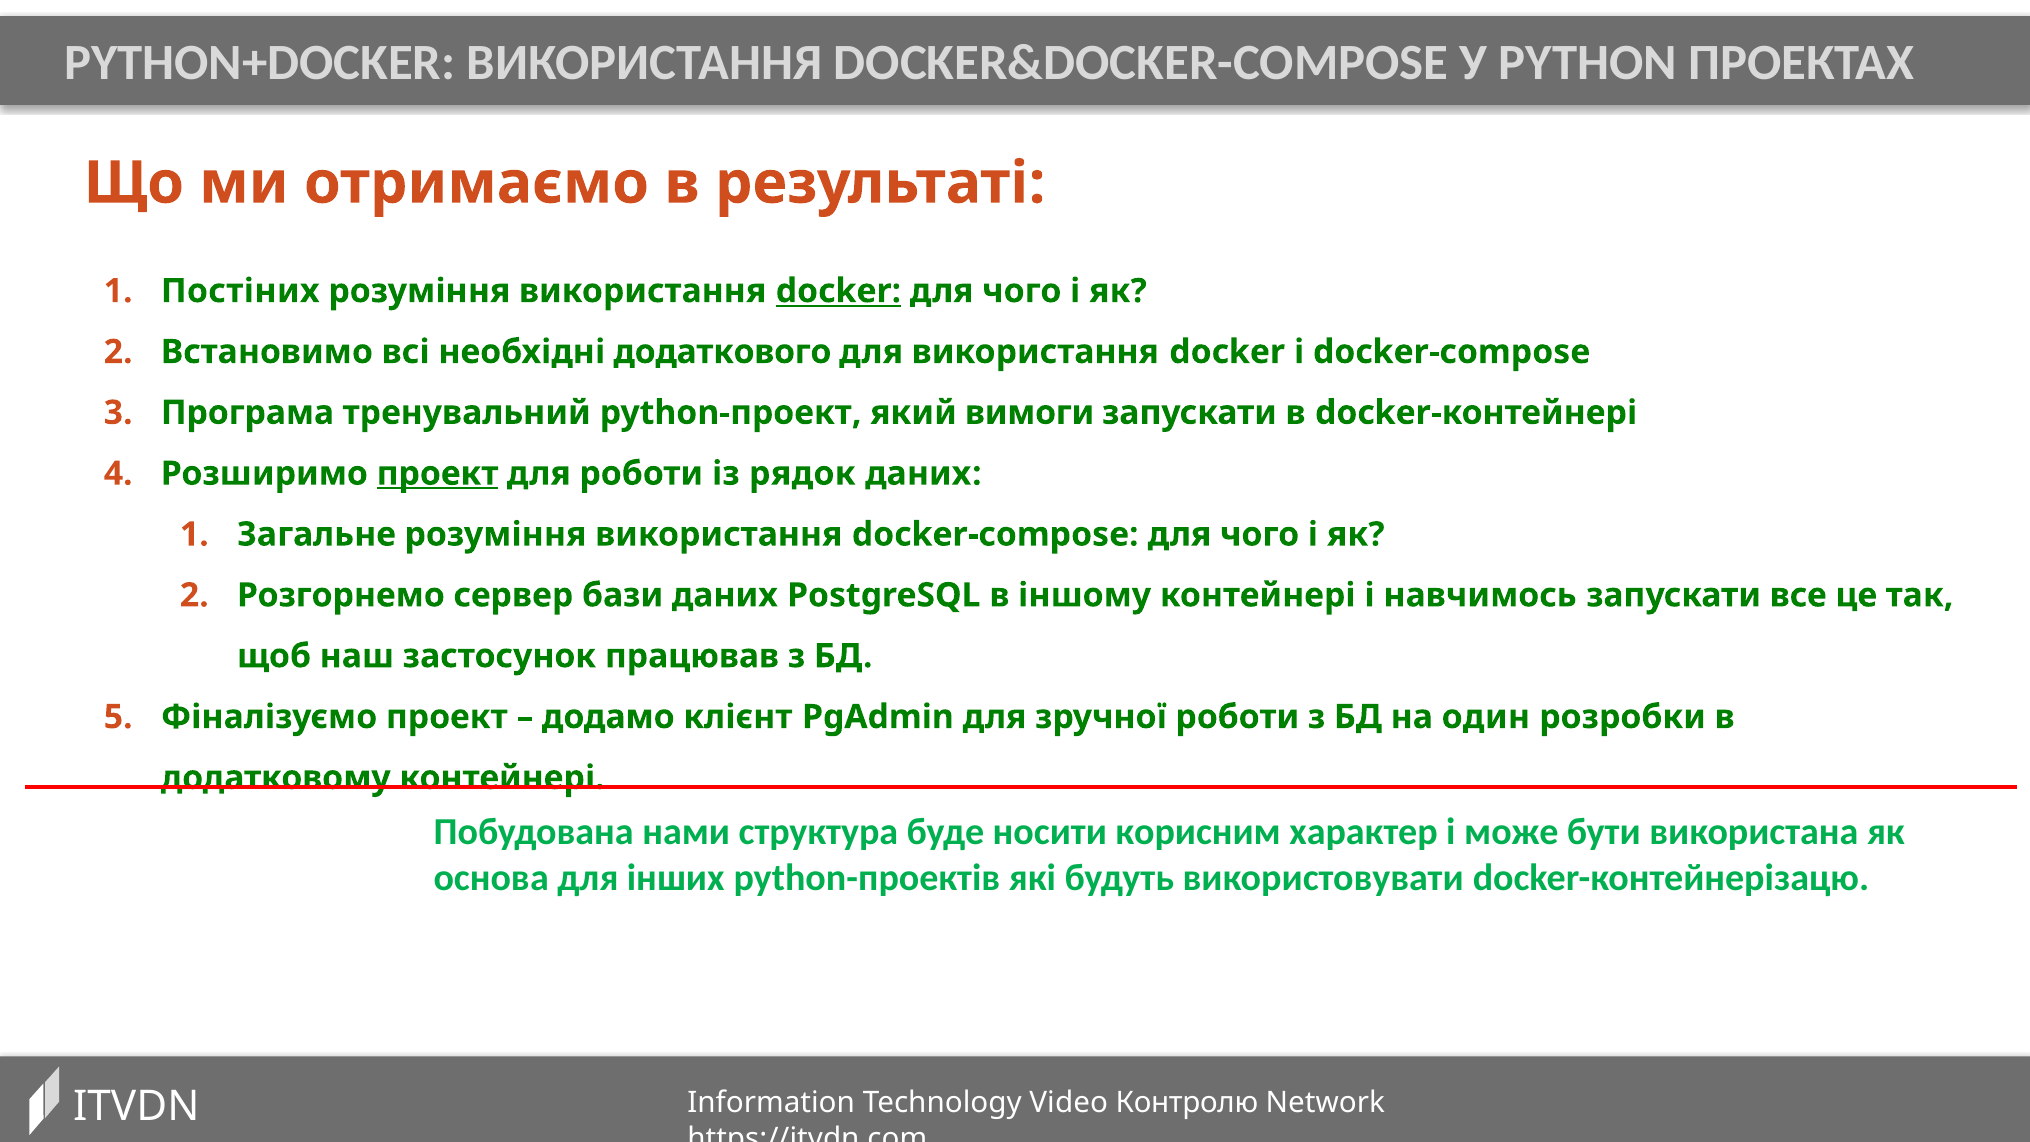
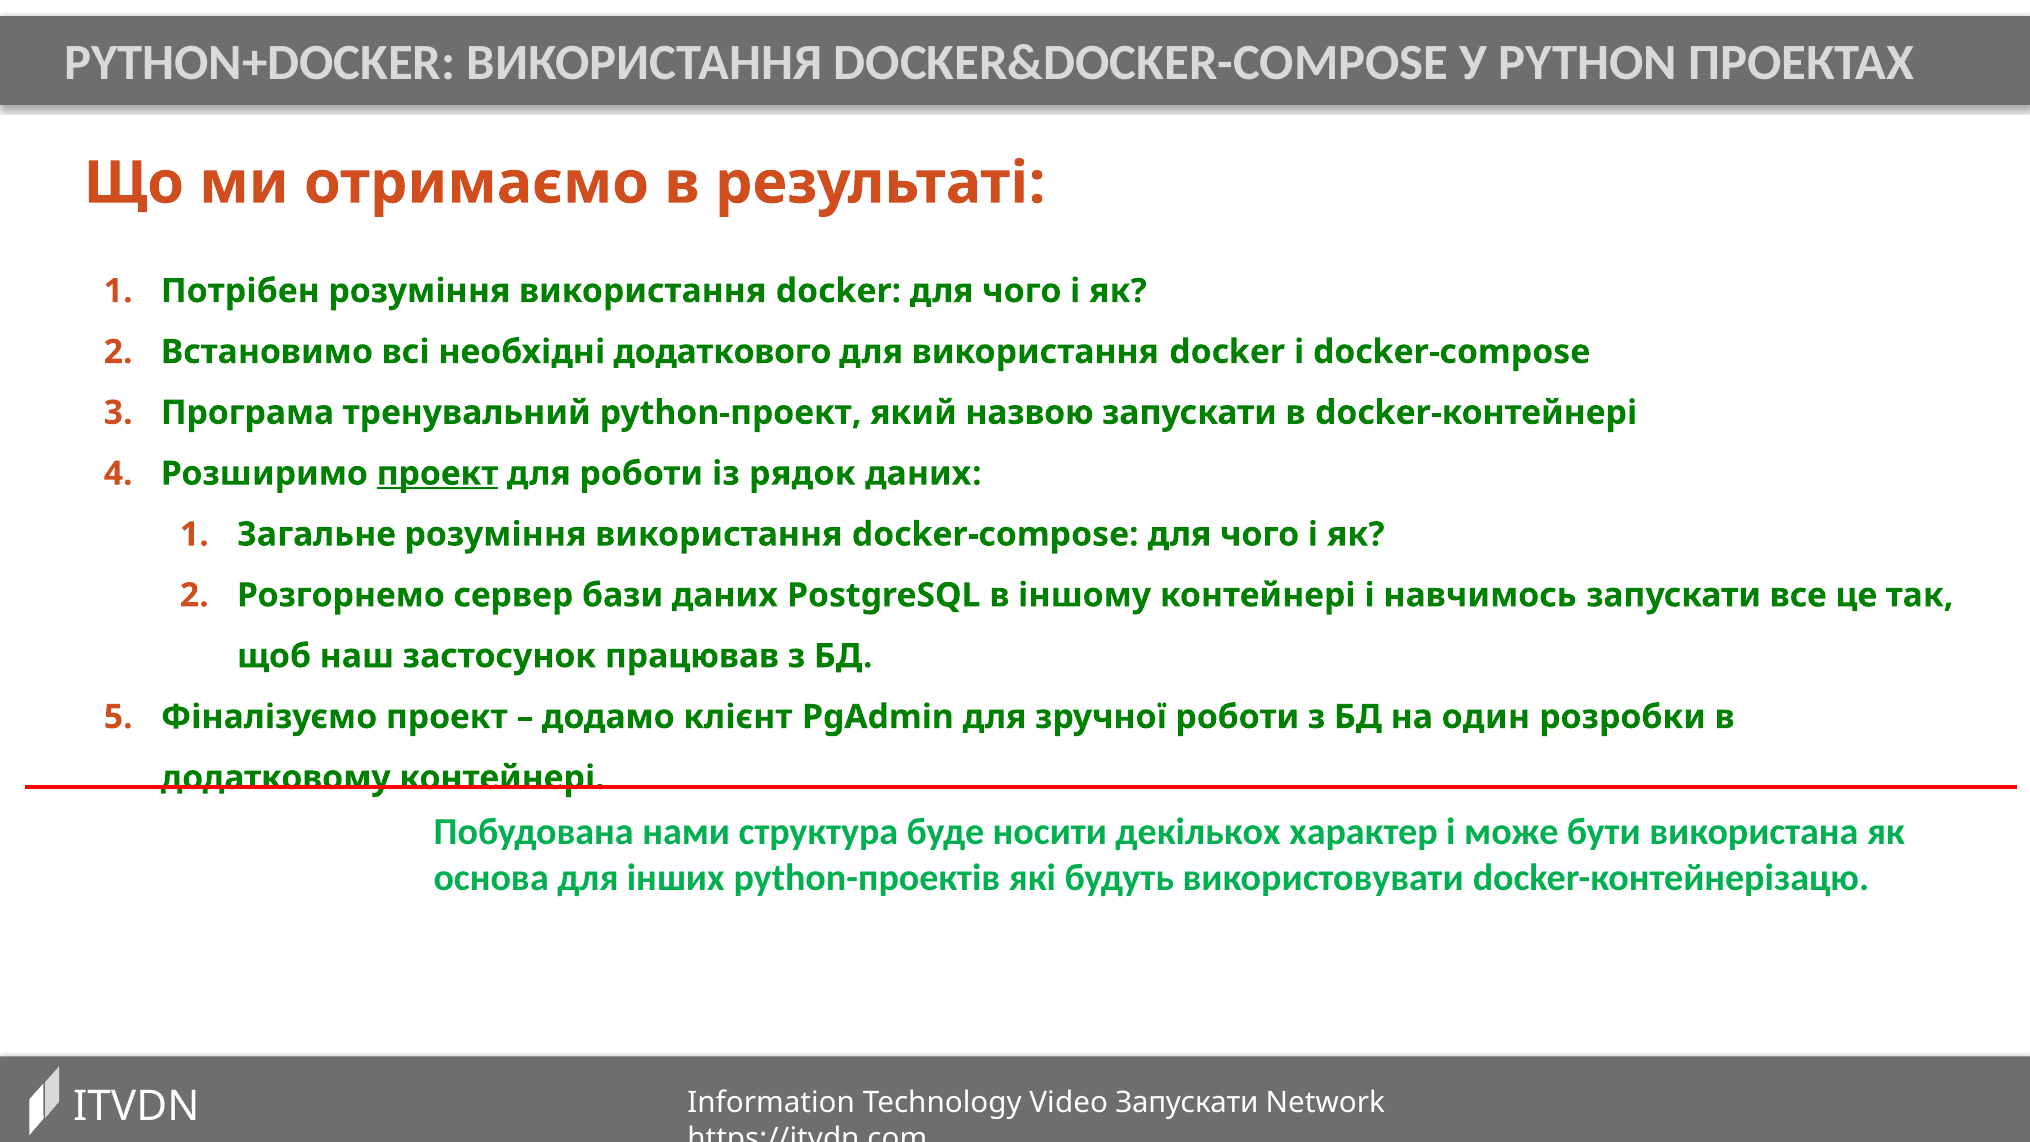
Постіних: Постіних -> Потрібен (240, 291)
docker underline: present -> none (838, 291)
вимоги: вимоги -> назвою (1030, 413)
корисним: корисним -> декількох (1198, 832)
Video Контролю: Контролю -> Запускати (1187, 1103)
